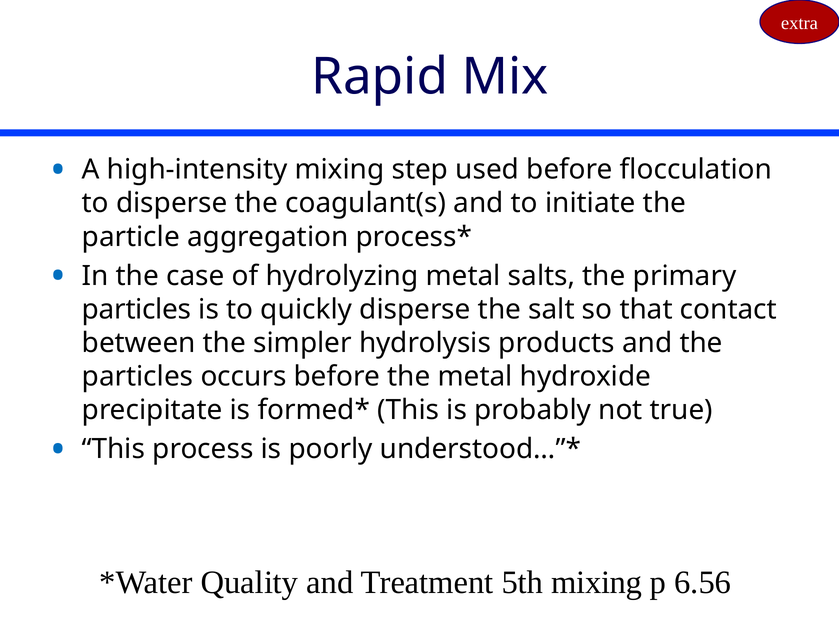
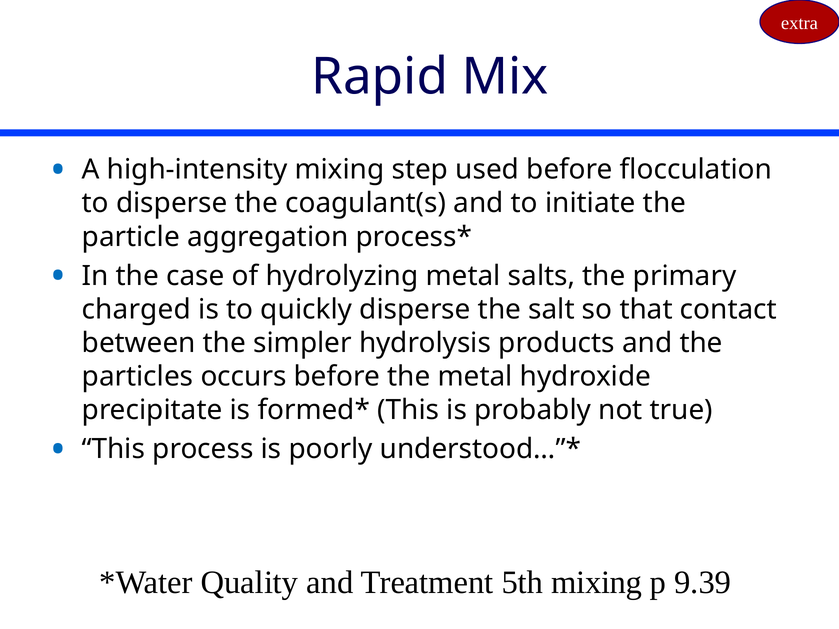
particles: particles -> charged (136, 310)
6.56: 6.56 -> 9.39 (703, 583)
